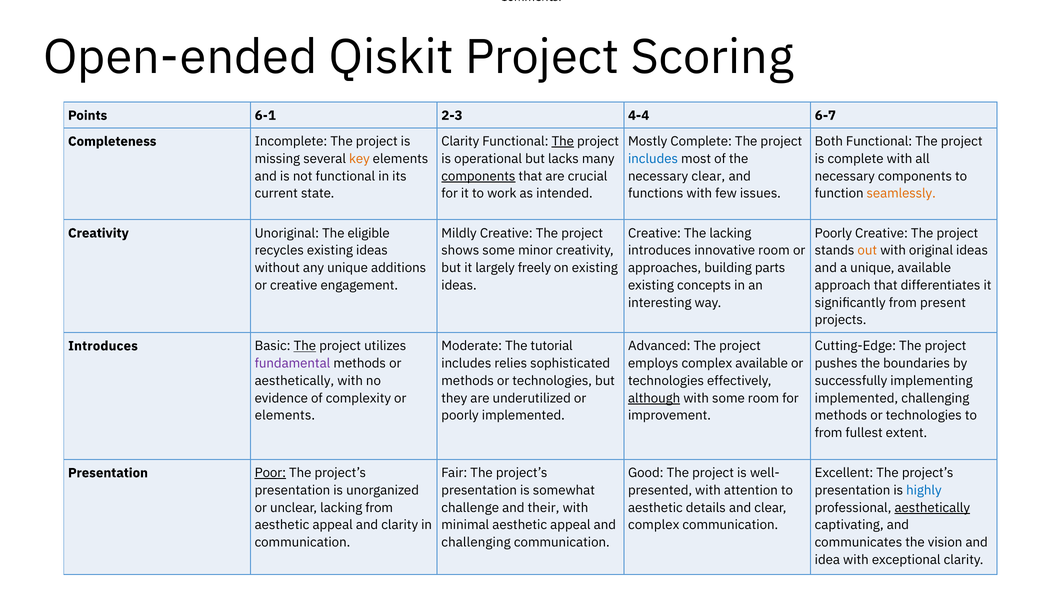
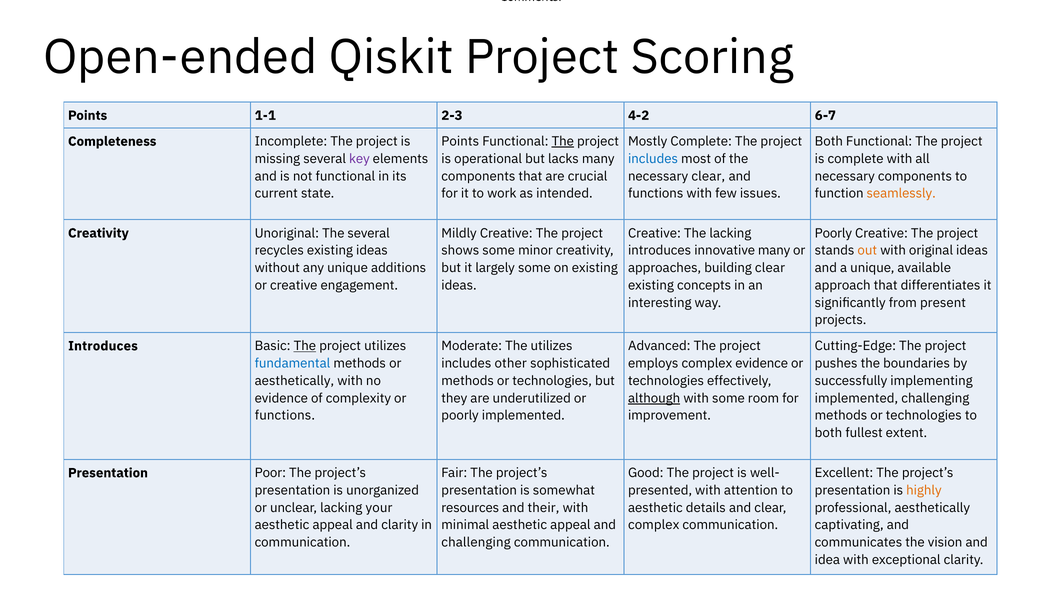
6-1: 6-1 -> 1-1 (265, 115)
4-4: 4-4 -> 4-2 (639, 115)
Clarity: Clarity -> Points (460, 141)
key colour: orange -> purple (359, 159)
components underline: present -> none (478, 176)
The eligible: eligible -> several (369, 233)
innovative room: room -> many (774, 250)
largely freely: freely -> some (534, 268)
building parts: parts -> clear (770, 268)
The tutorial: tutorial -> utilizes (552, 346)
fundamental colour: purple -> blue (292, 363)
relies: relies -> other (511, 363)
complex available: available -> evidence (762, 363)
elements: elements -> functions (285, 415)
from: from -> both (828, 433)
Poor underline: present -> none (270, 473)
highly colour: blue -> orange (924, 490)
lacking from: from -> your (379, 508)
challenge: challenge -> resources (470, 508)
aesthetically underline: present -> none (932, 508)
